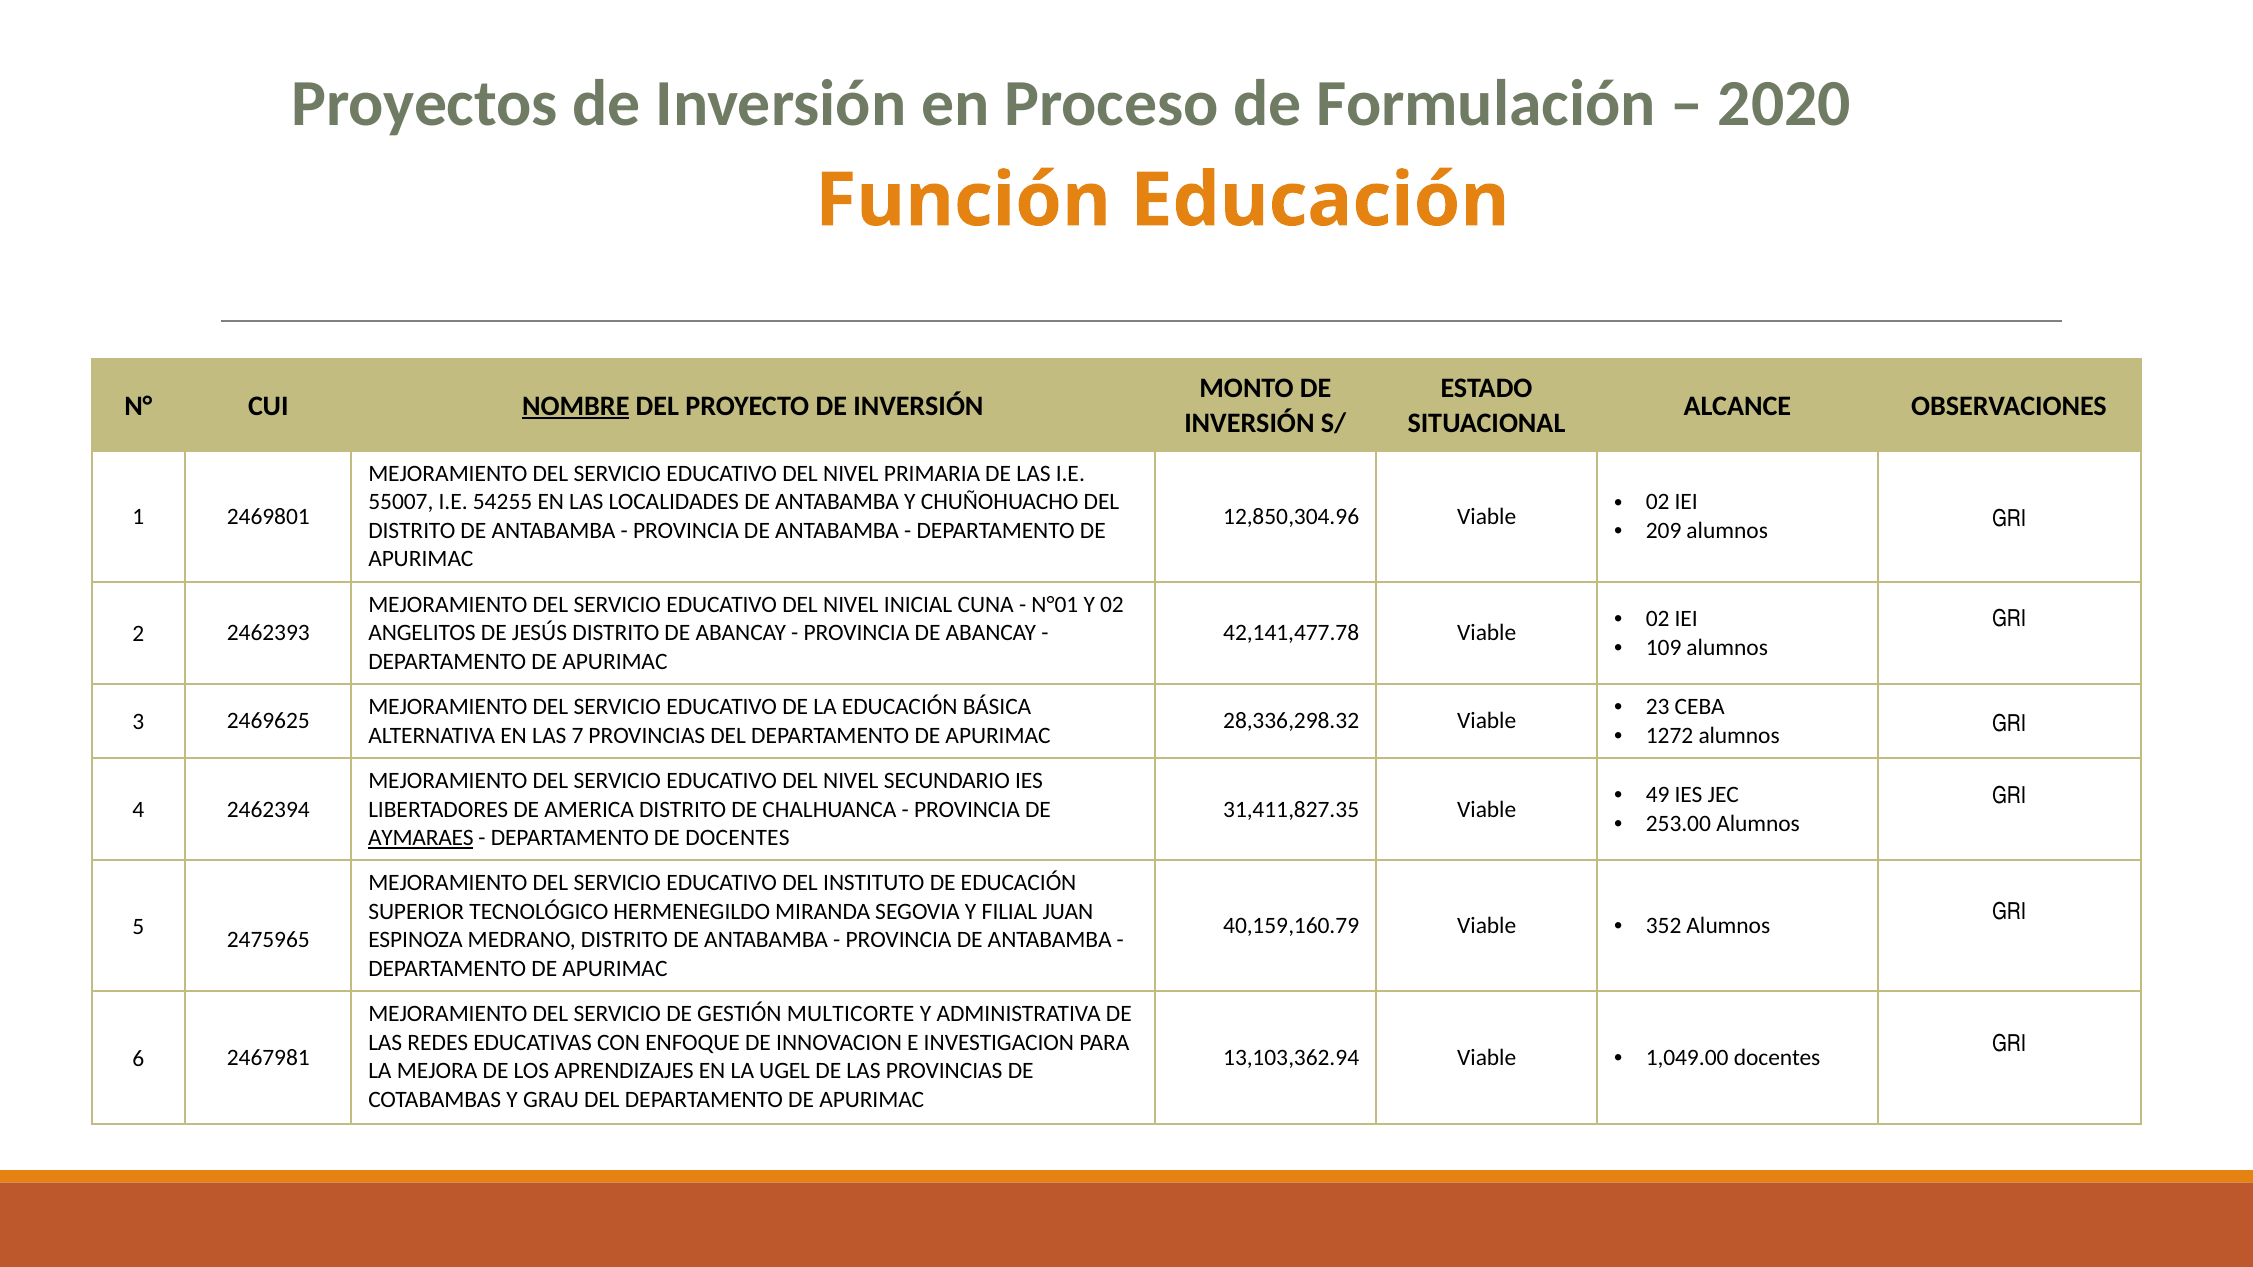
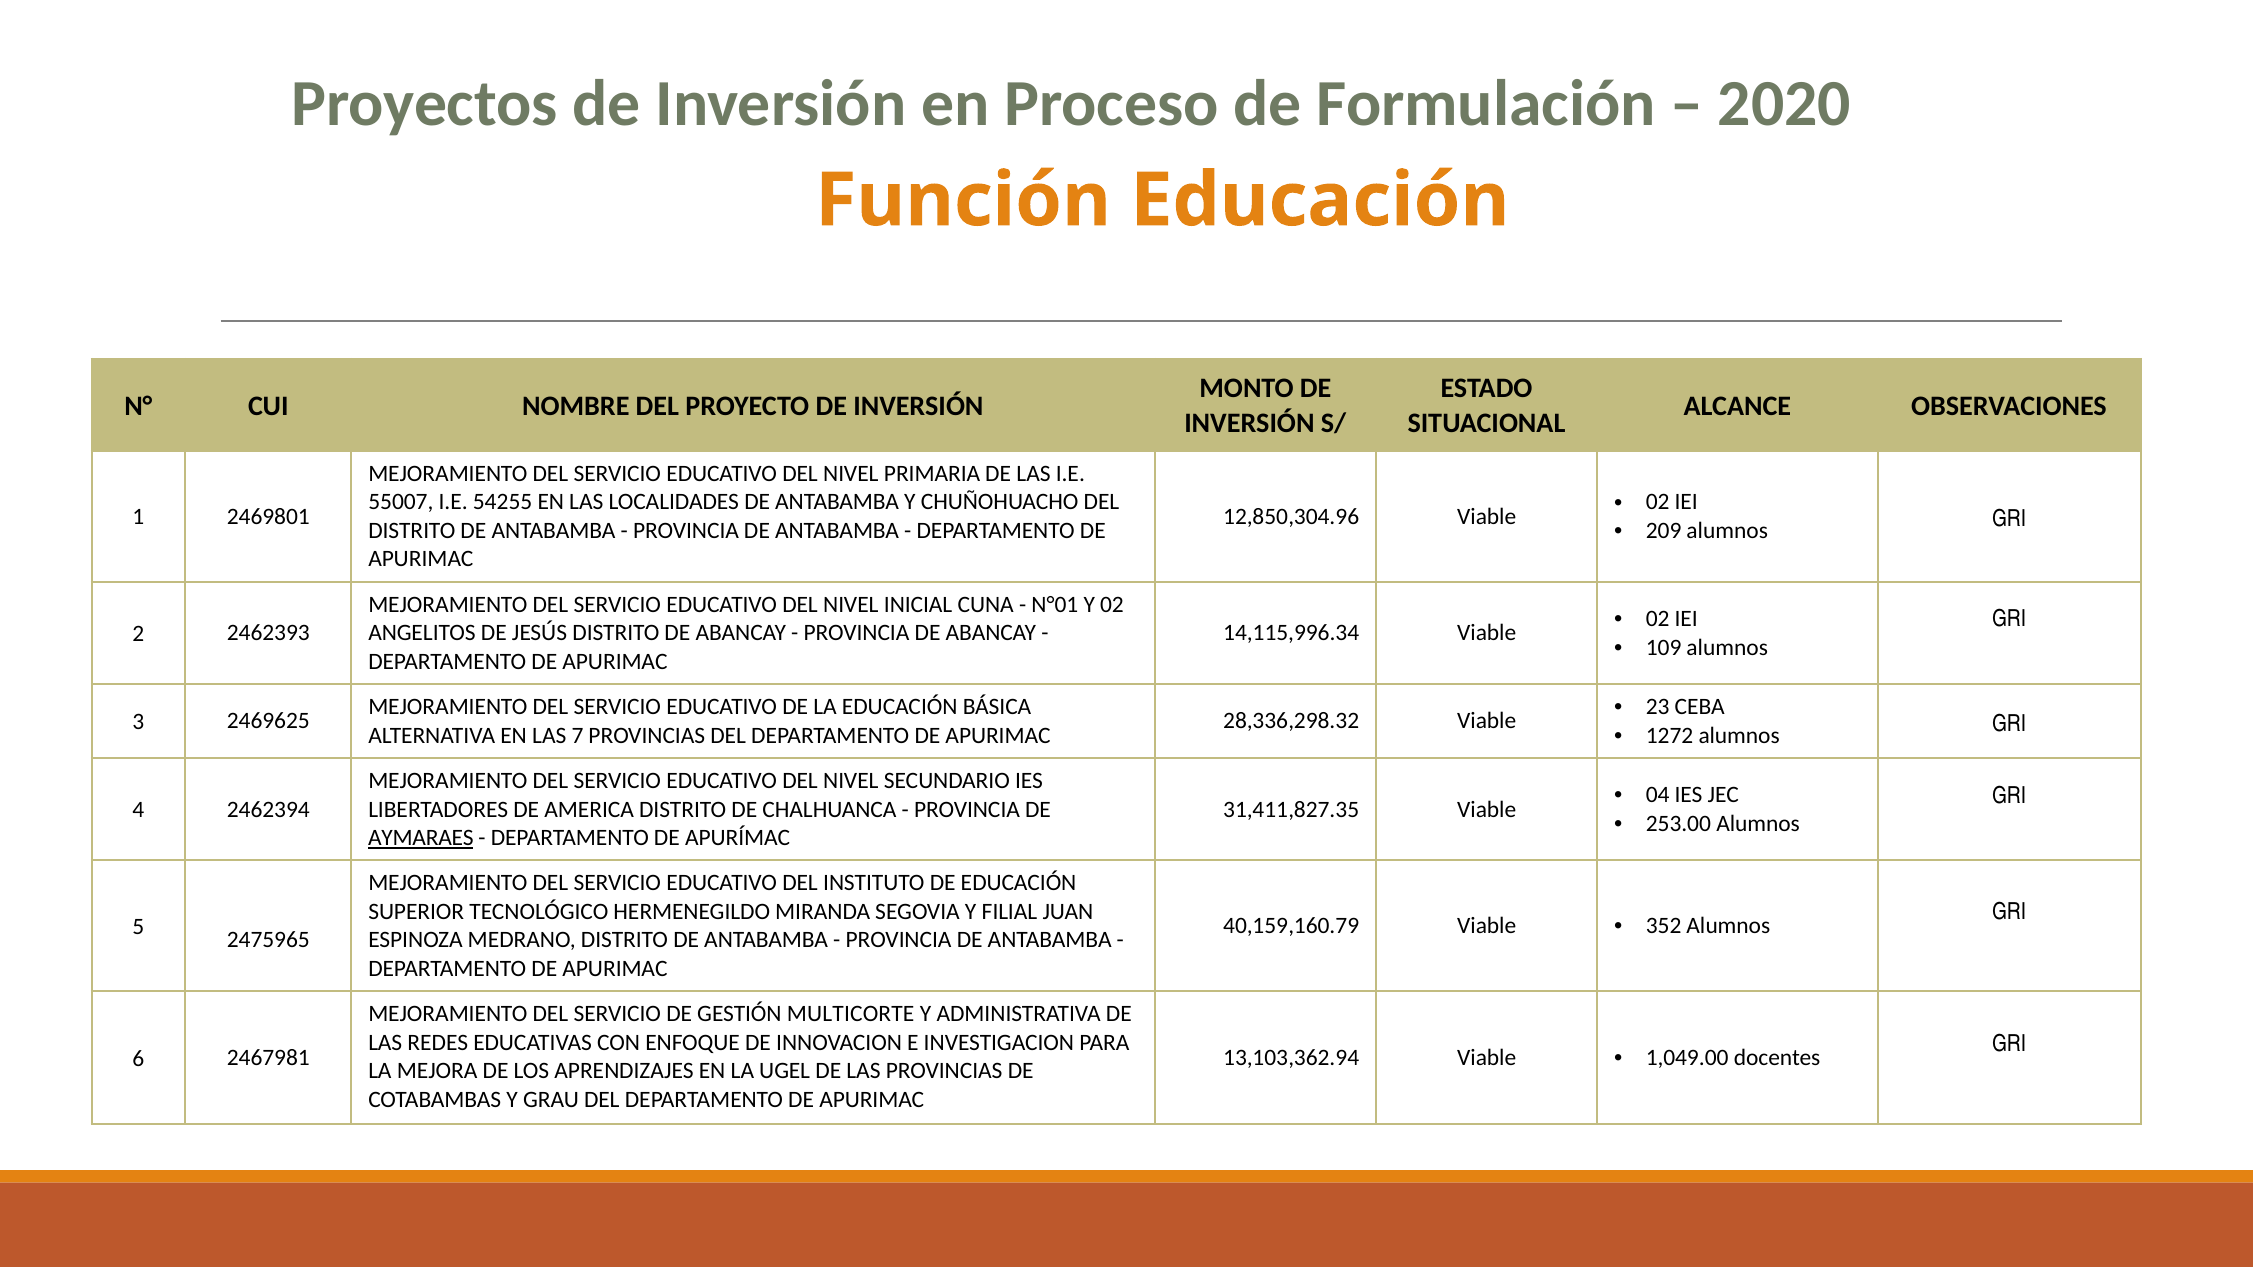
NOMBRE underline: present -> none (576, 406)
42,141,477.78: 42,141,477.78 -> 14,115,996.34 (1291, 633)
49: 49 -> 04 (1658, 795)
DE DOCENTES: DOCENTES -> APURÍMAC (738, 838)
